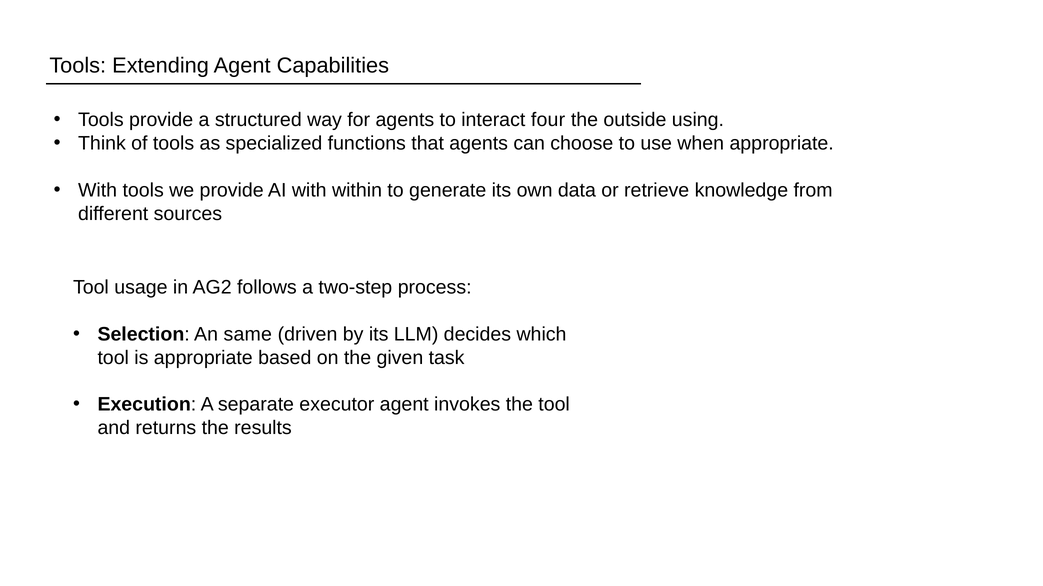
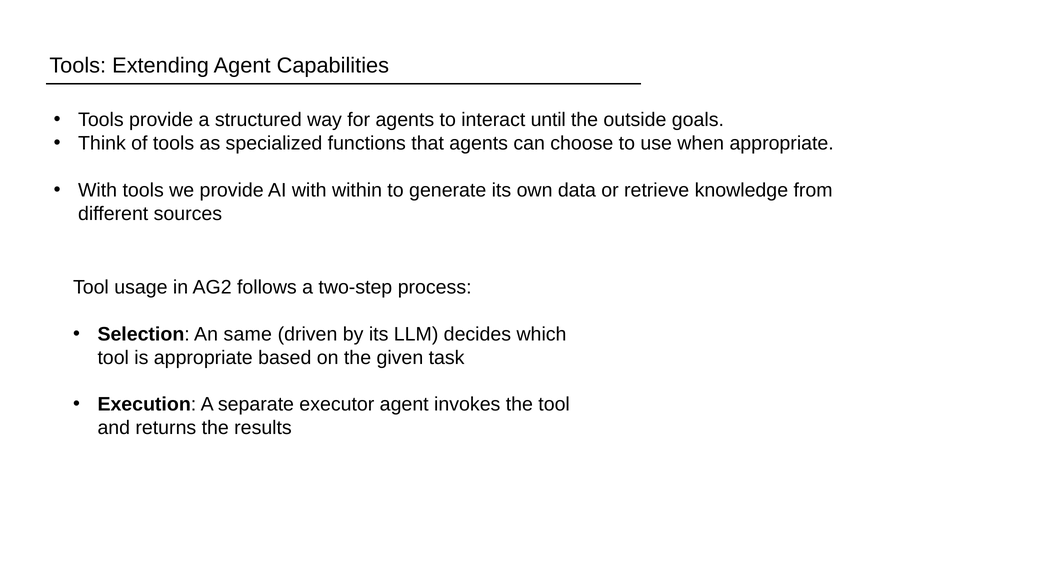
four: four -> until (548, 120)
using: using -> goals (698, 120)
